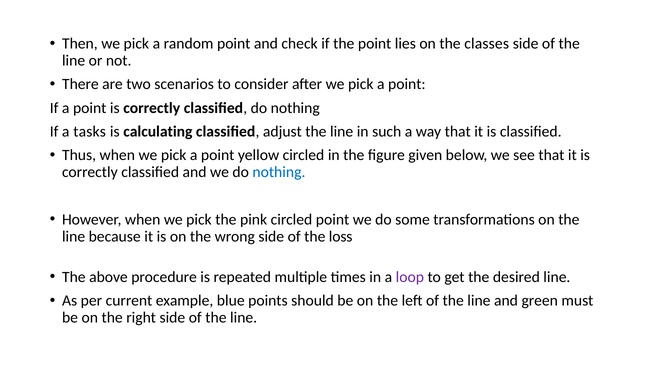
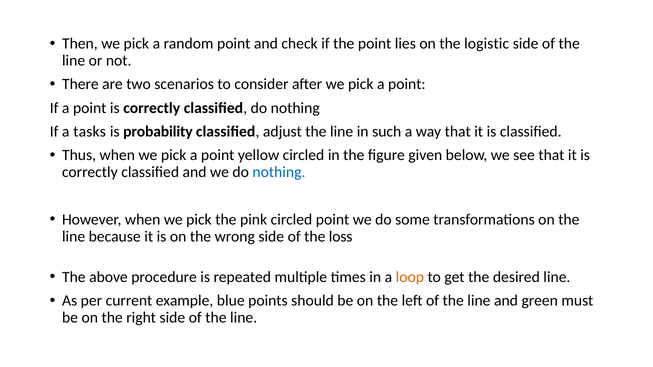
classes: classes -> logistic (487, 44)
calculating: calculating -> probability (158, 132)
loop colour: purple -> orange (410, 277)
